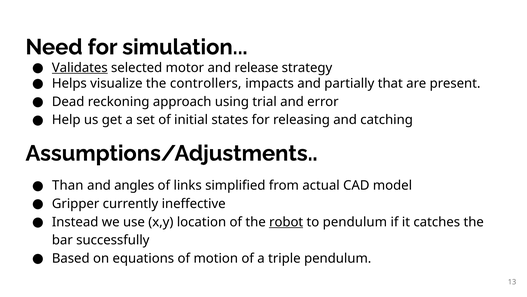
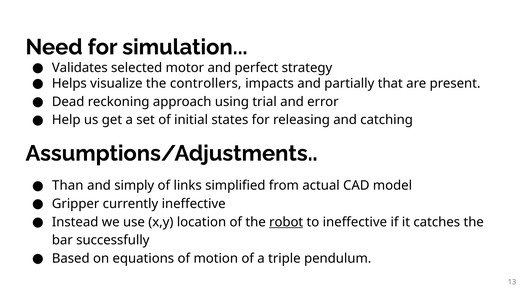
Validates underline: present -> none (80, 68)
release: release -> perfect (256, 68)
angles: angles -> simply (134, 185)
to pendulum: pendulum -> ineffective (355, 222)
